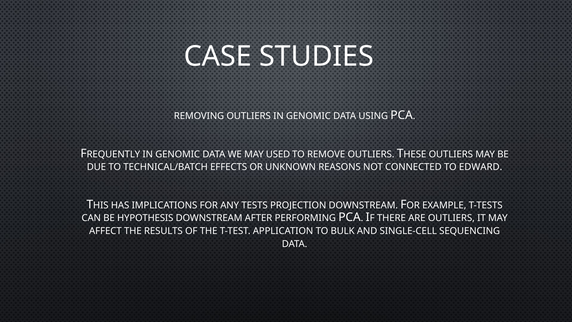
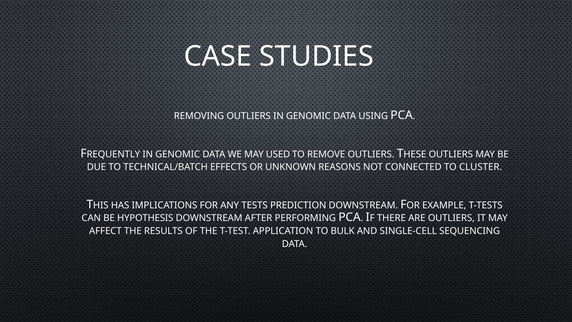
EDWARD: EDWARD -> CLUSTER (481, 167)
PROJECTION: PROJECTION -> PREDICTION (298, 205)
